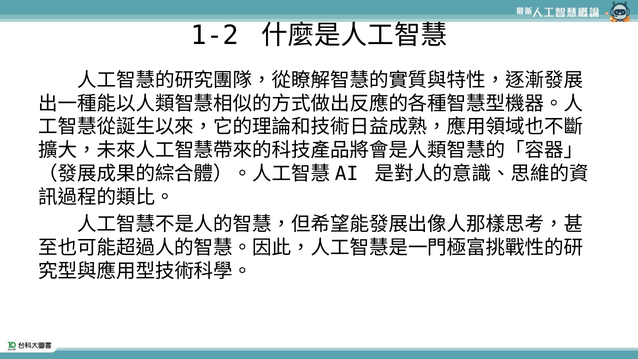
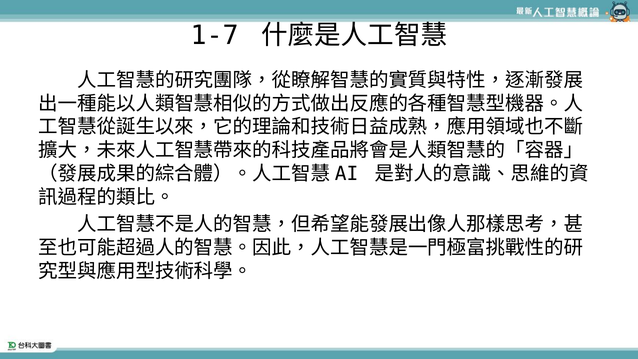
1-2: 1-2 -> 1-7 (215, 35)
